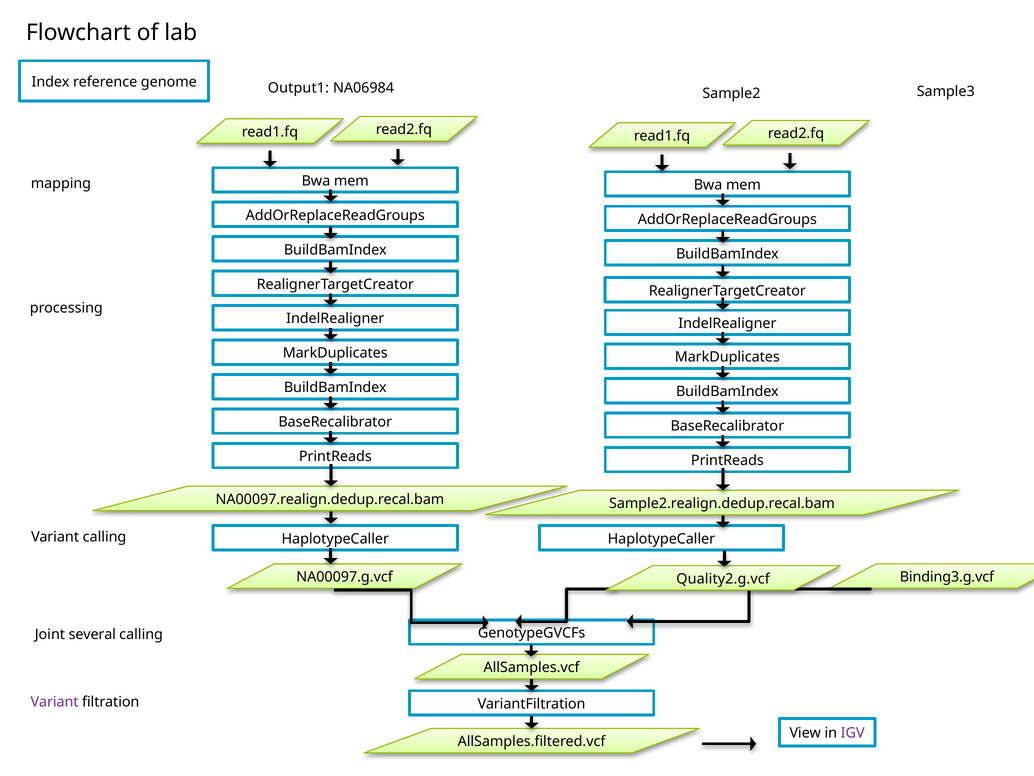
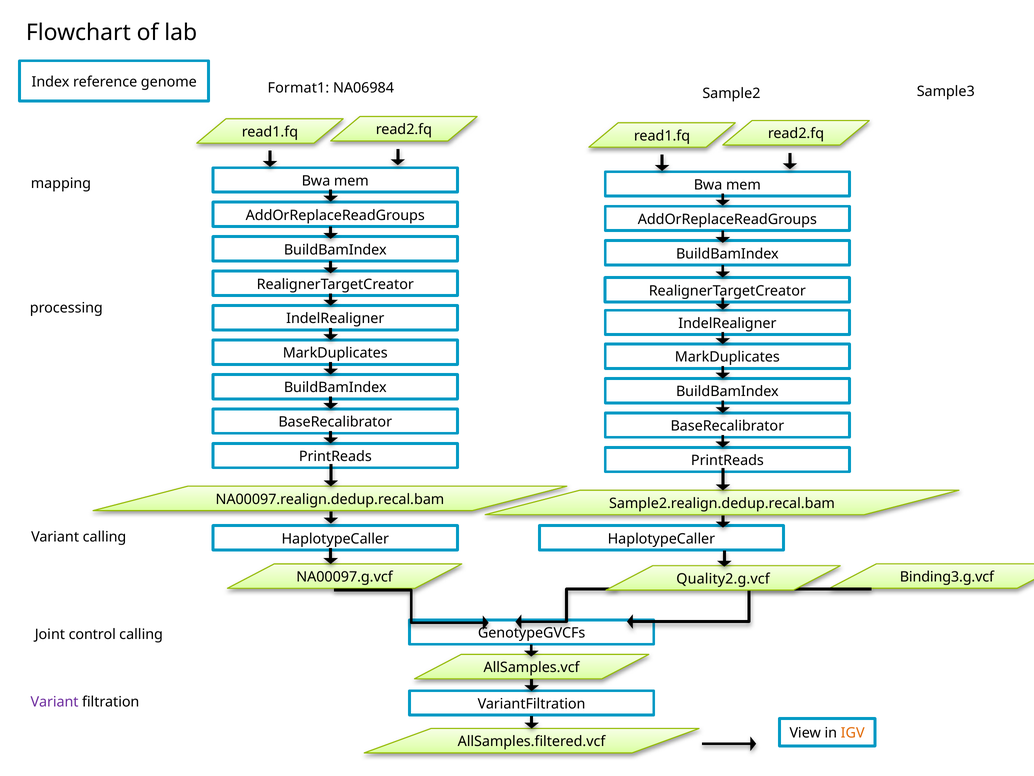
Output1: Output1 -> Format1 (298, 88)
several: several -> control (92, 634)
IGV colour: purple -> orange (853, 733)
